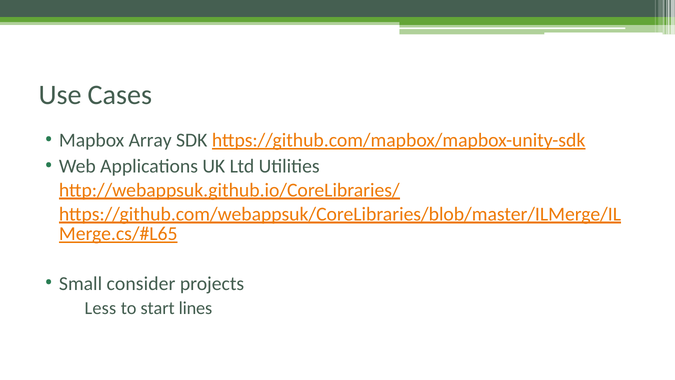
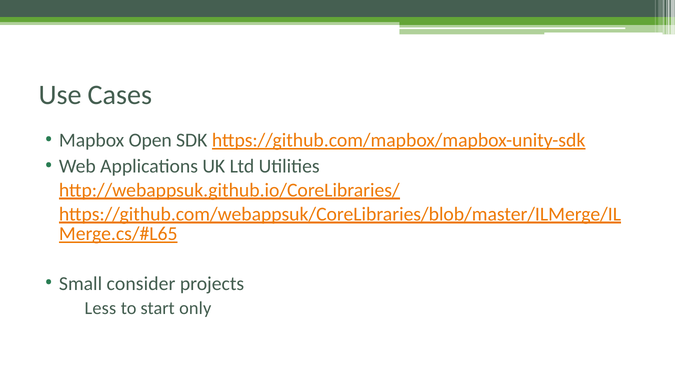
Array: Array -> Open (150, 140)
lines: lines -> only (195, 308)
